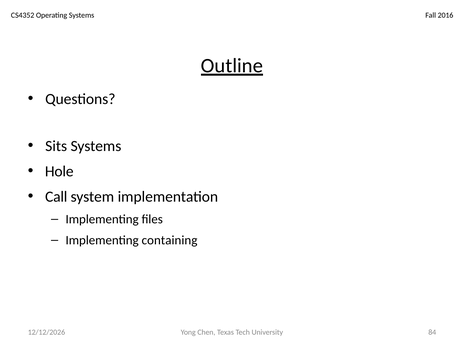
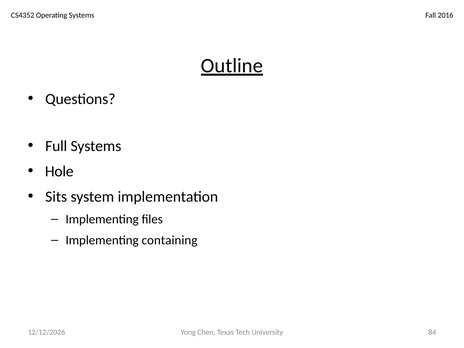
Sits: Sits -> Full (56, 146)
Call: Call -> Sits (56, 197)
